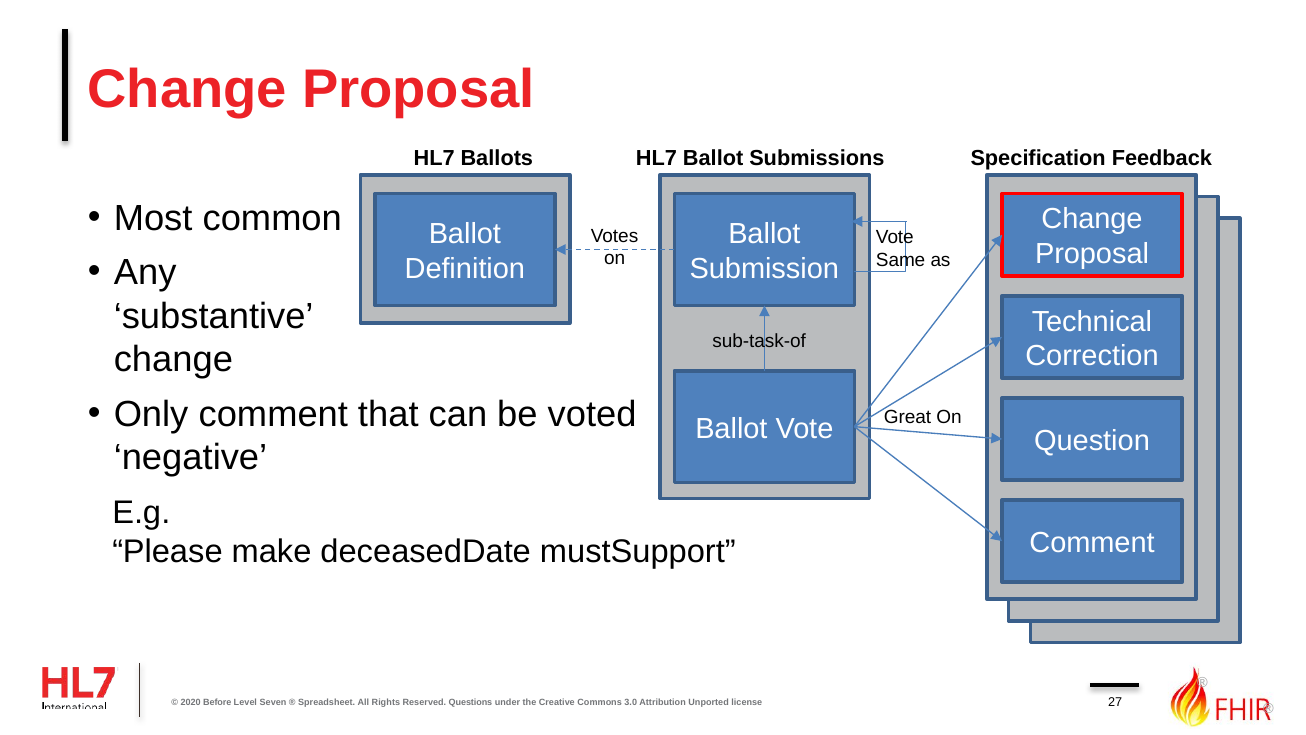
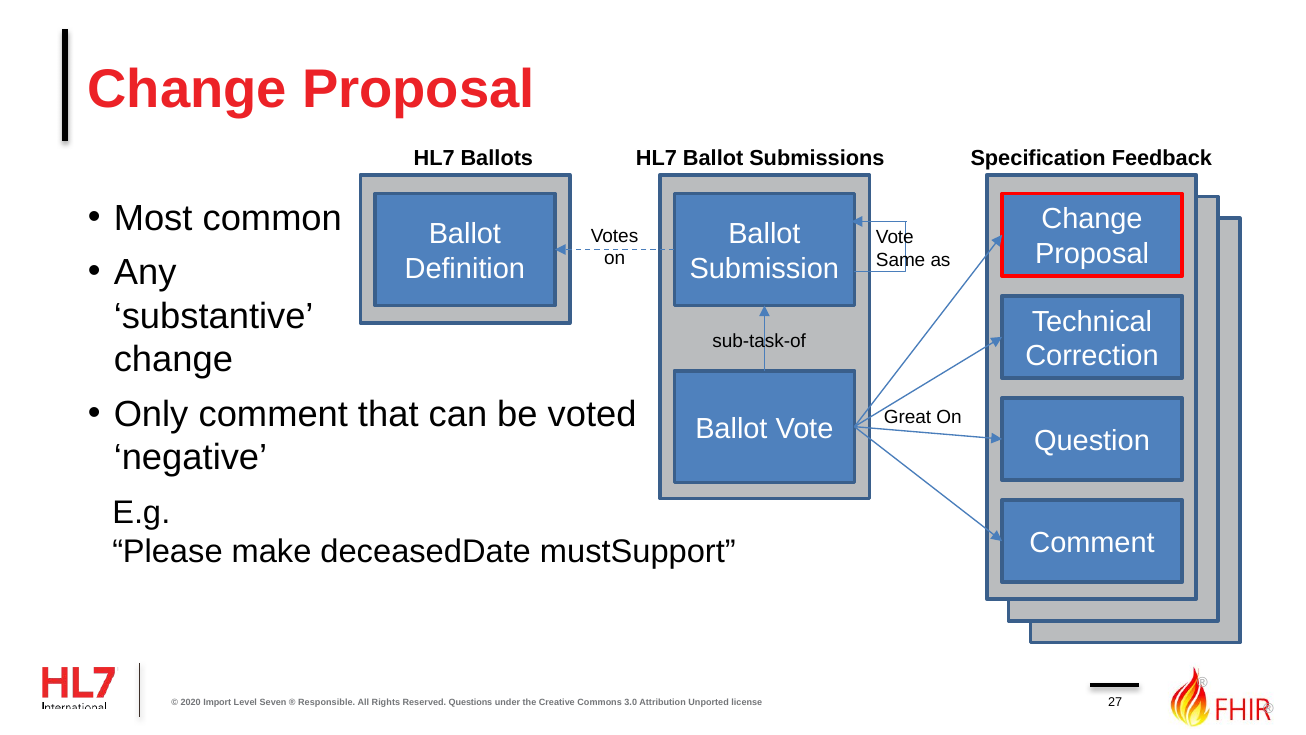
Before: Before -> Import (217, 702)
Spreadsheet: Spreadsheet -> Responsible (327, 702)
